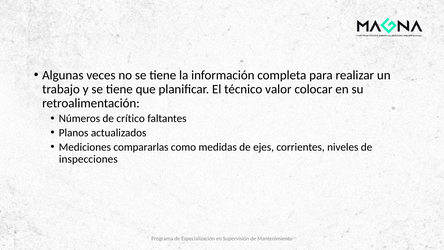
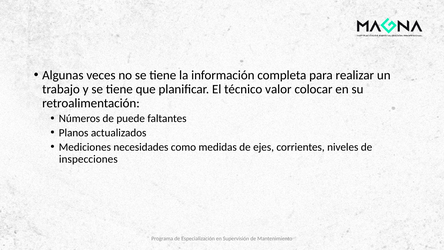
crítico: crítico -> puede (131, 118)
compararlas: compararlas -> necesidades (141, 147)
